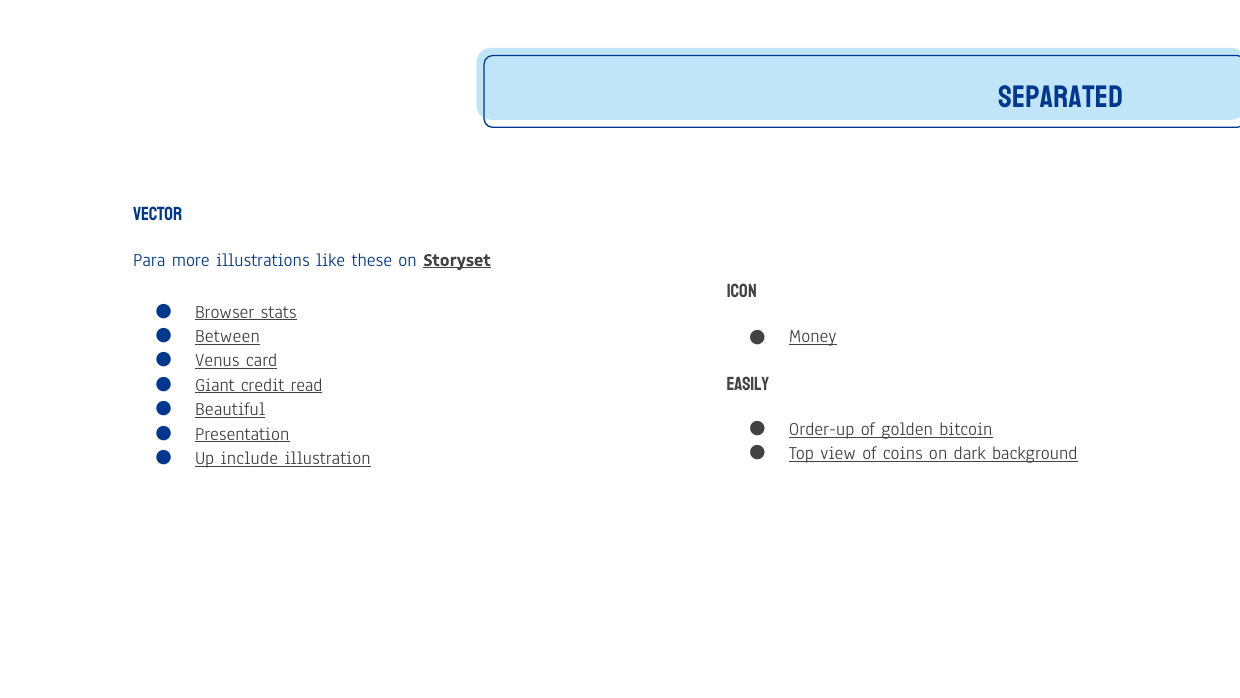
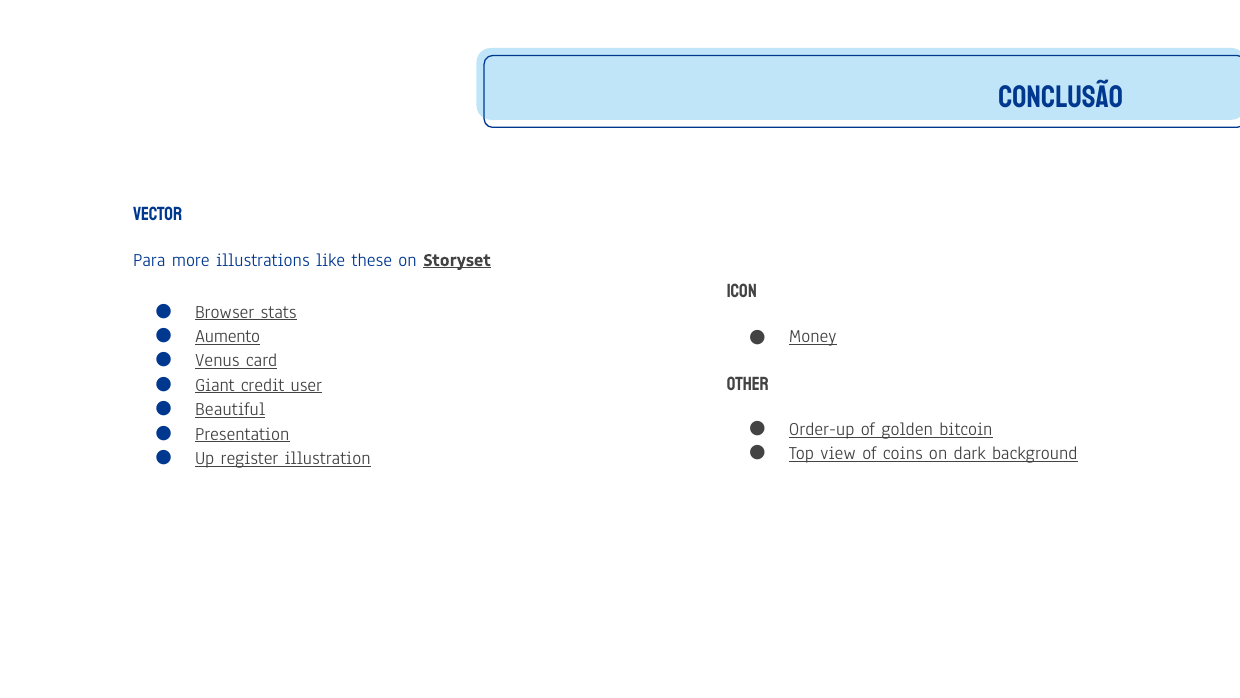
SEPARATED: SEPARATED -> CONCLUSÃO (1061, 97)
Between: Between -> Aumento (228, 336)
read: read -> user (306, 385)
EASILY: EASILY -> OTHER (748, 384)
include: include -> register (250, 458)
